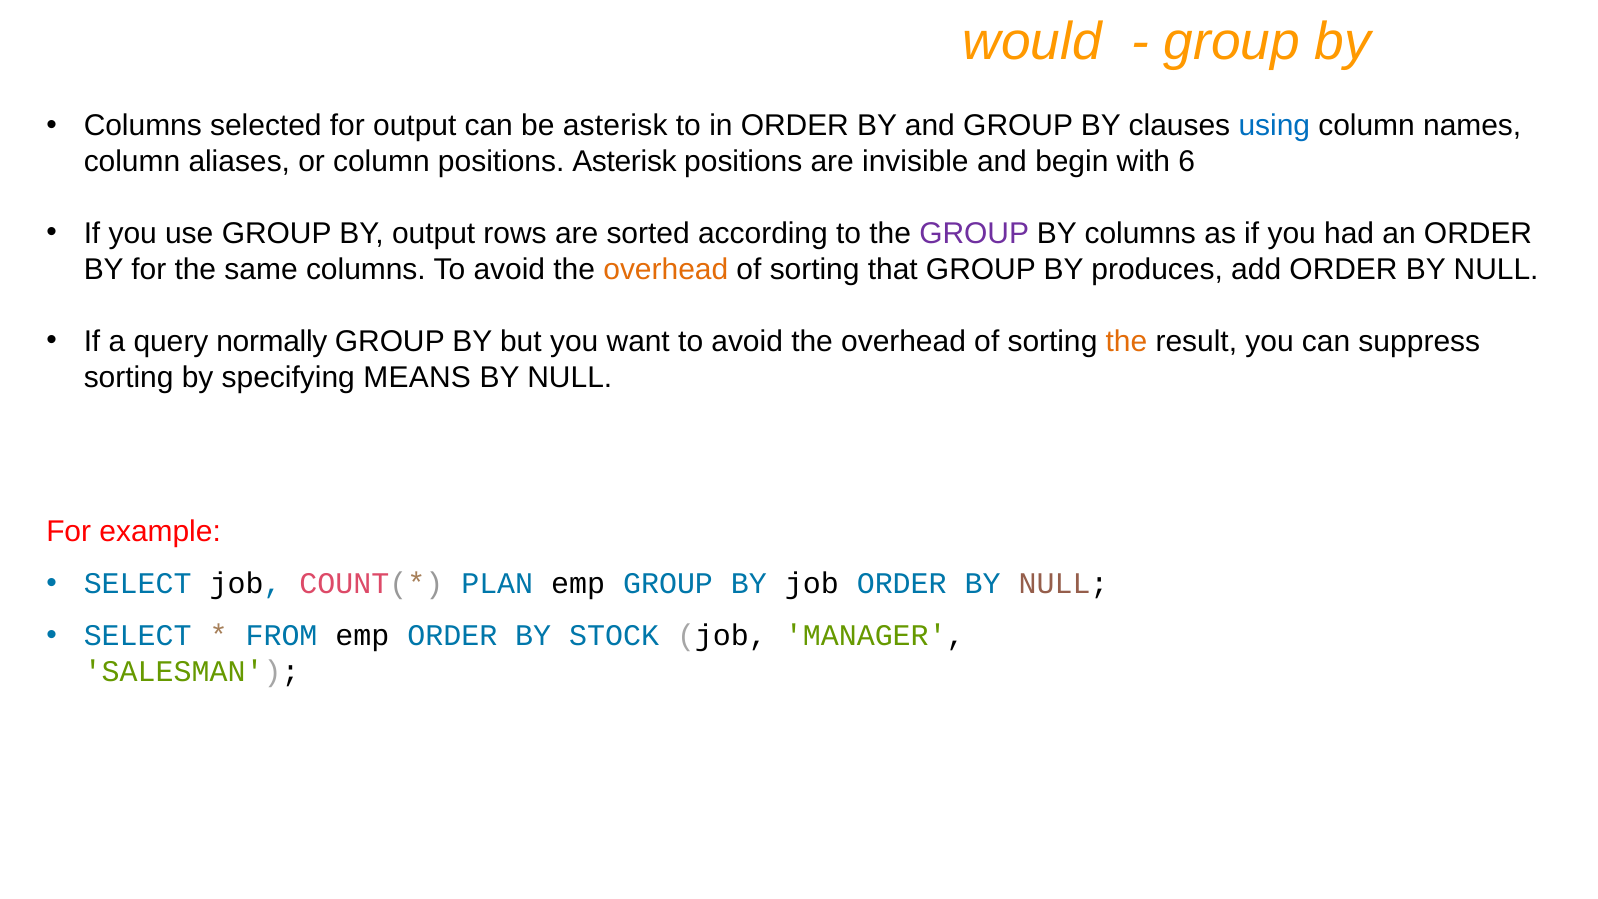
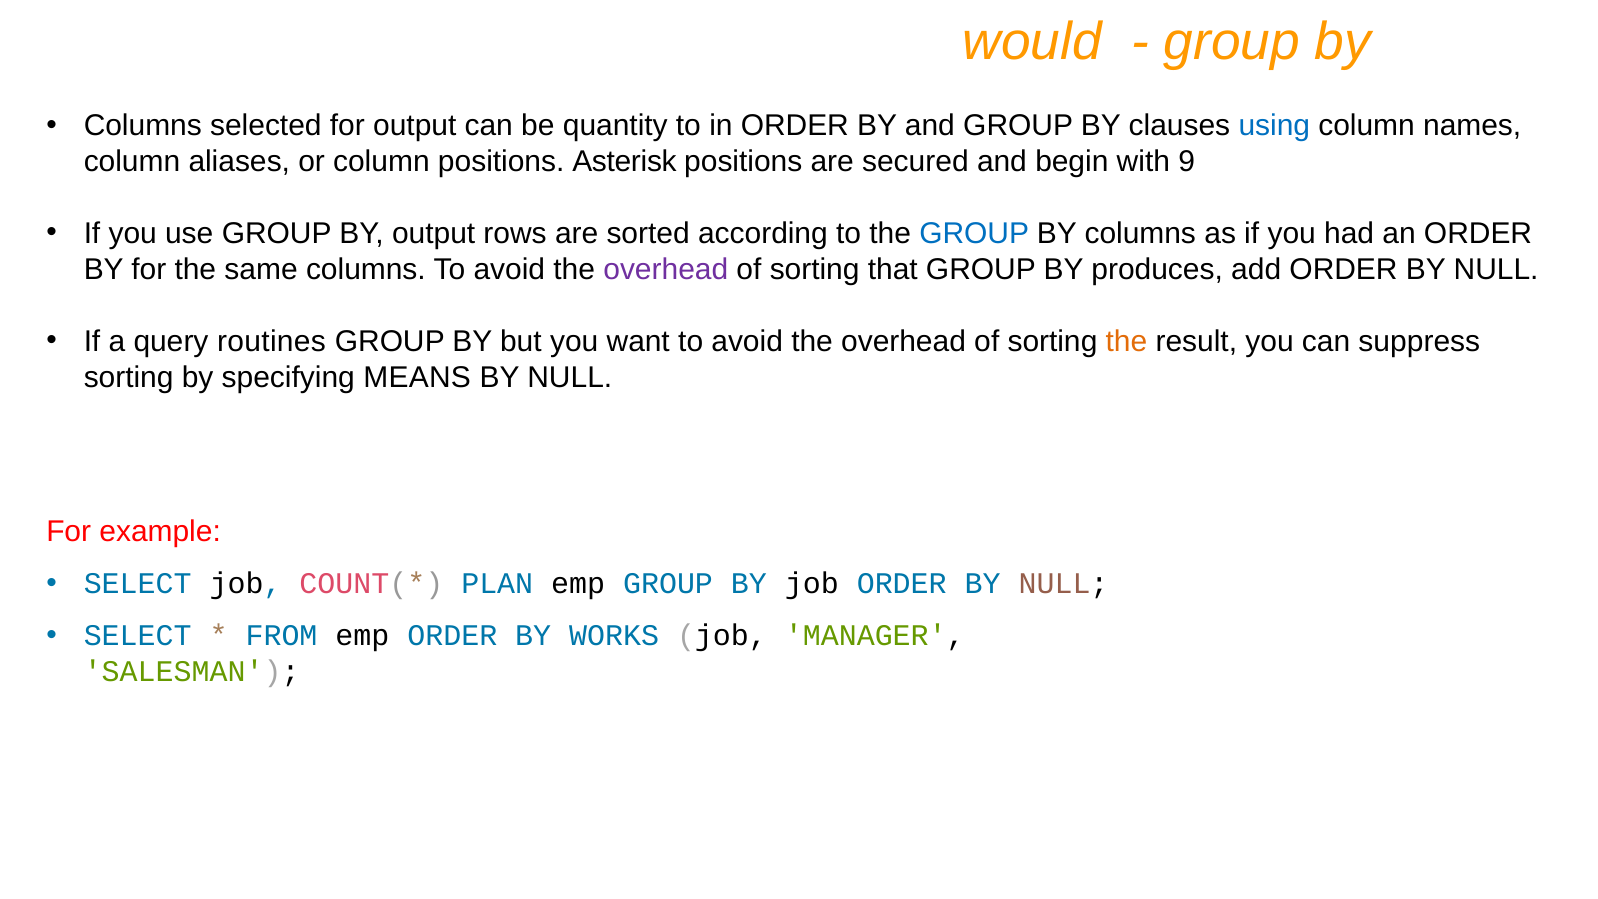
be asterisk: asterisk -> quantity (615, 126)
invisible: invisible -> secured (915, 162)
6: 6 -> 9 (1187, 162)
GROUP colour: purple -> blue (974, 234)
overhead colour: orange -> purple (666, 270)
normally: normally -> routines (272, 342)
STOCK: STOCK -> WORKS (614, 636)
